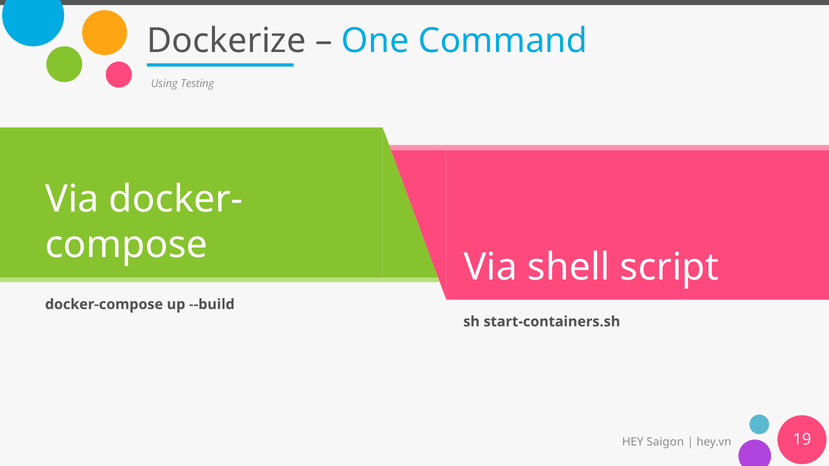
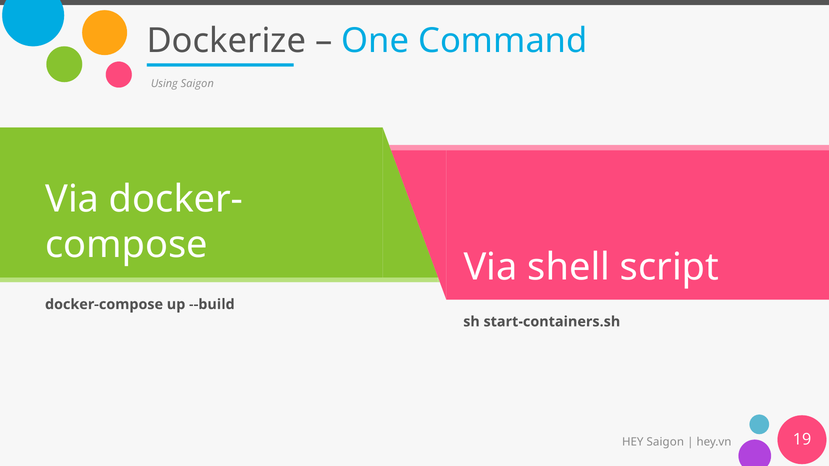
Using Testing: Testing -> Saigon (197, 84)
